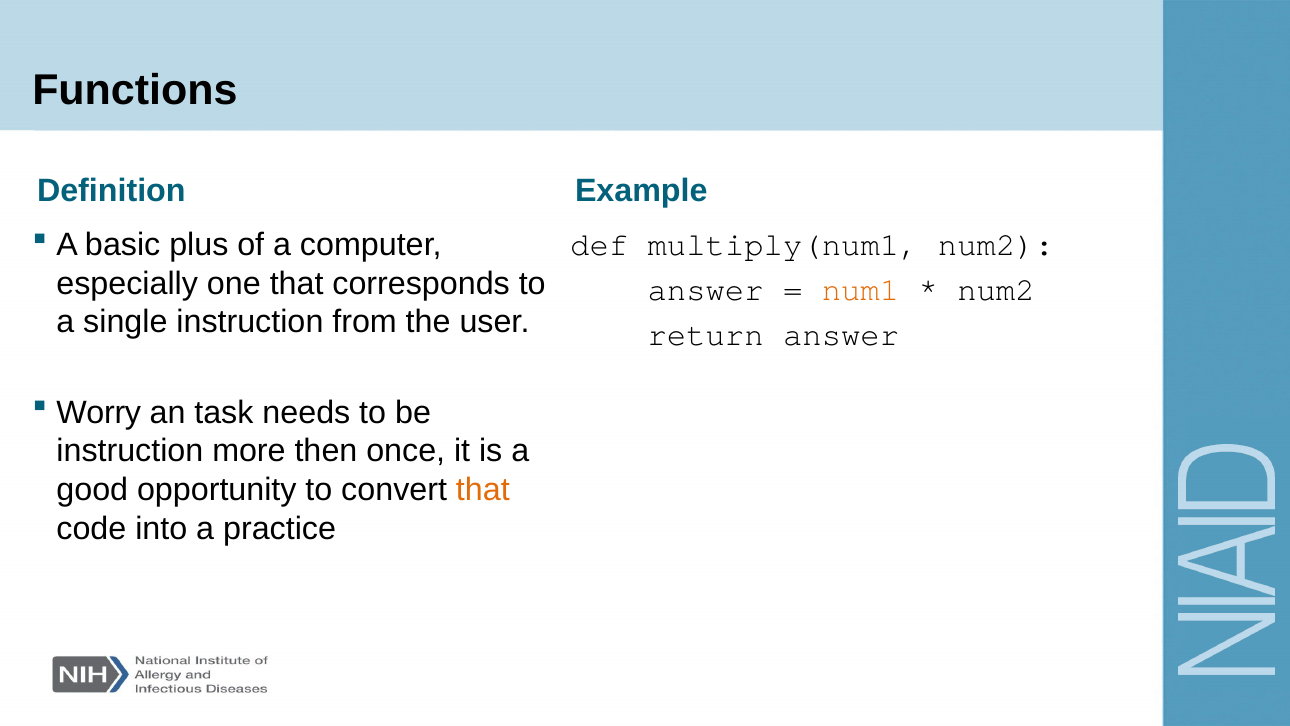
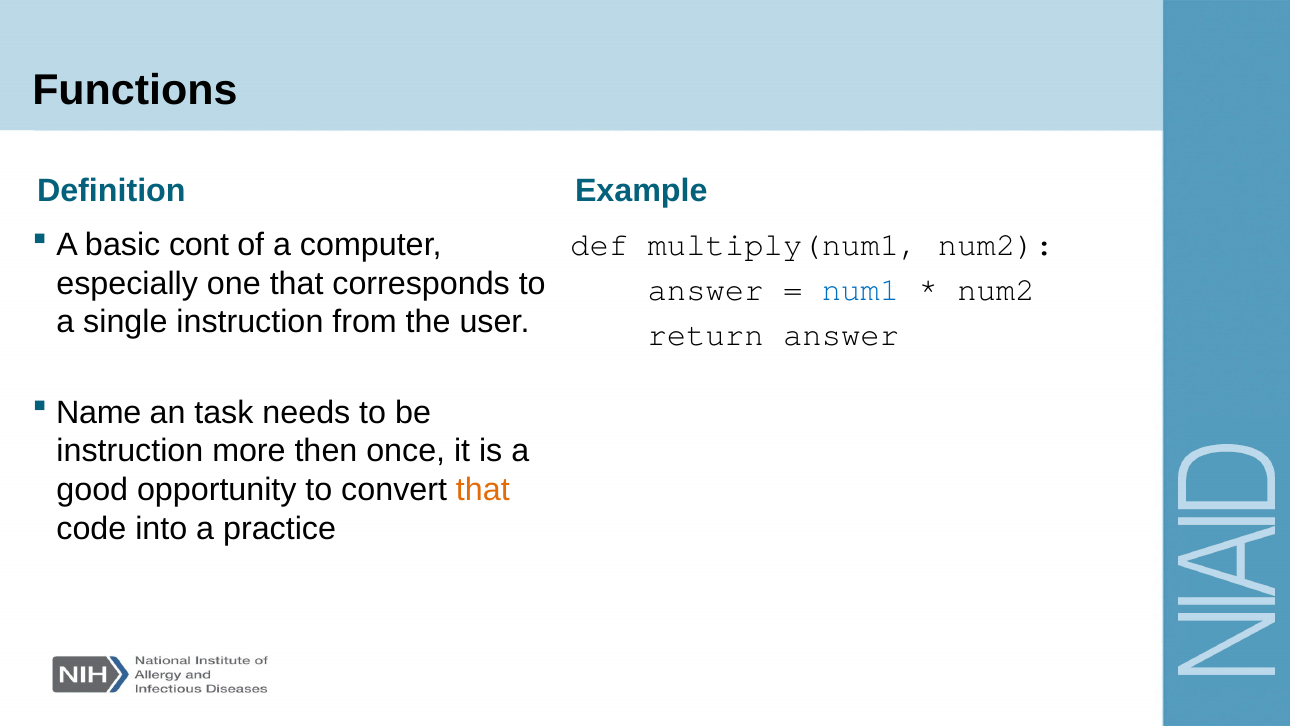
plus: plus -> cont (199, 245)
num1 colour: orange -> blue (860, 290)
Worry: Worry -> Name (99, 412)
